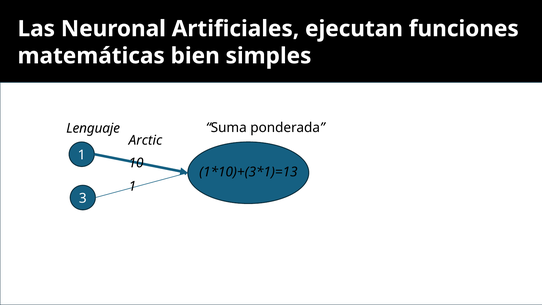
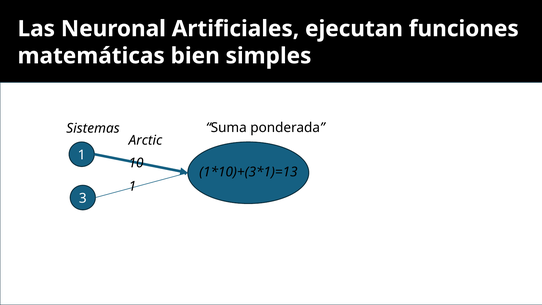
Lenguaje: Lenguaje -> Sistemas (93, 128)
